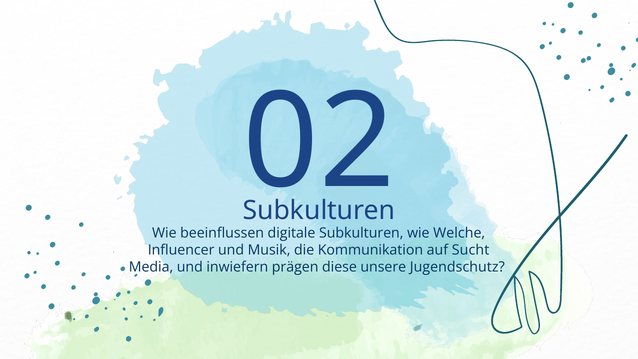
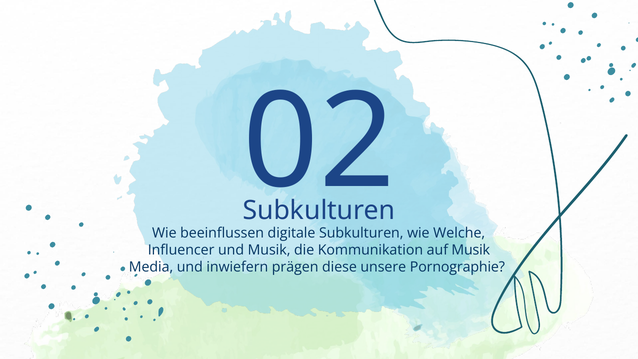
auf Sucht: Sucht -> Musik (471, 250)
Jugendschutz: Jugendschutz -> Pornographie (457, 267)
